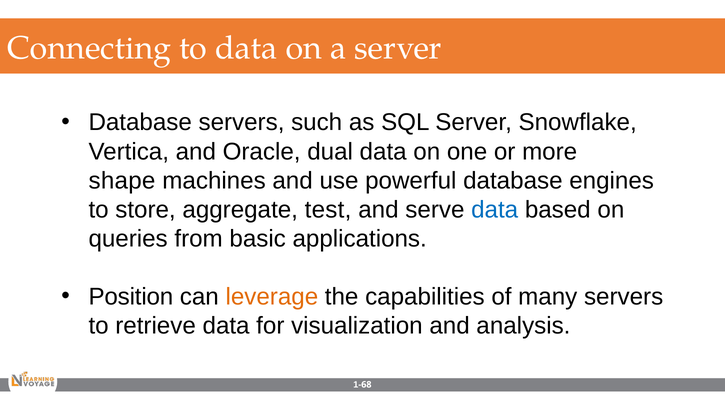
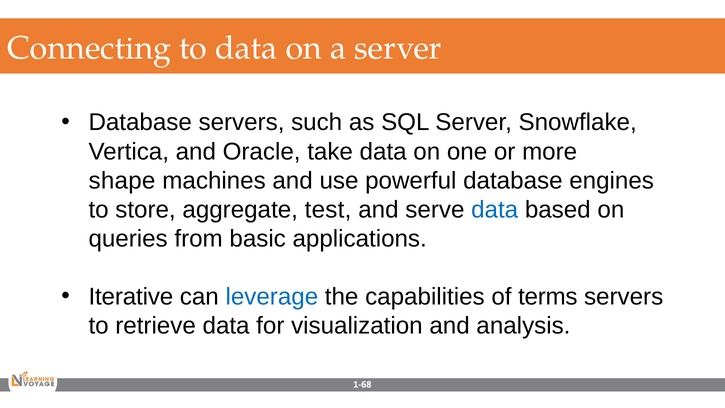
dual: dual -> take (330, 151)
Position: Position -> Iterative (131, 296)
leverage colour: orange -> blue (272, 296)
many: many -> terms (548, 296)
